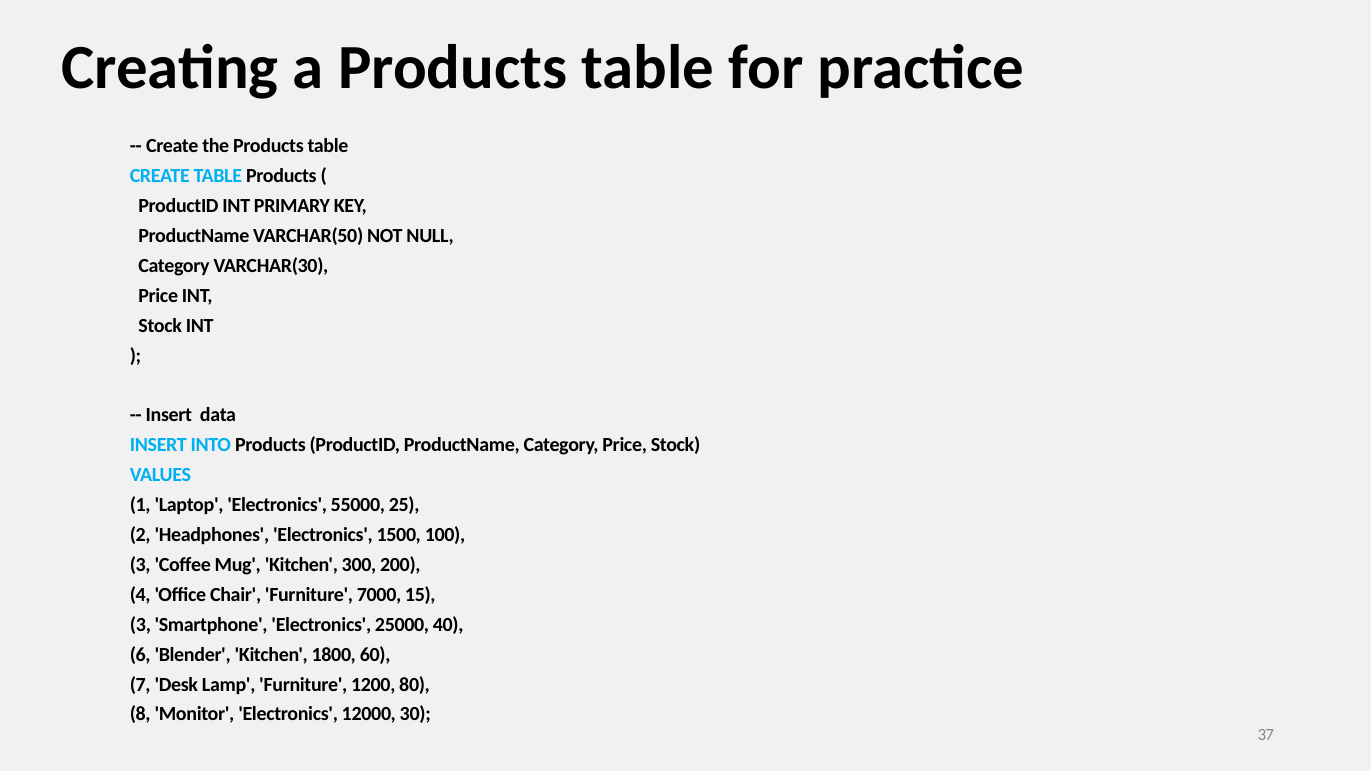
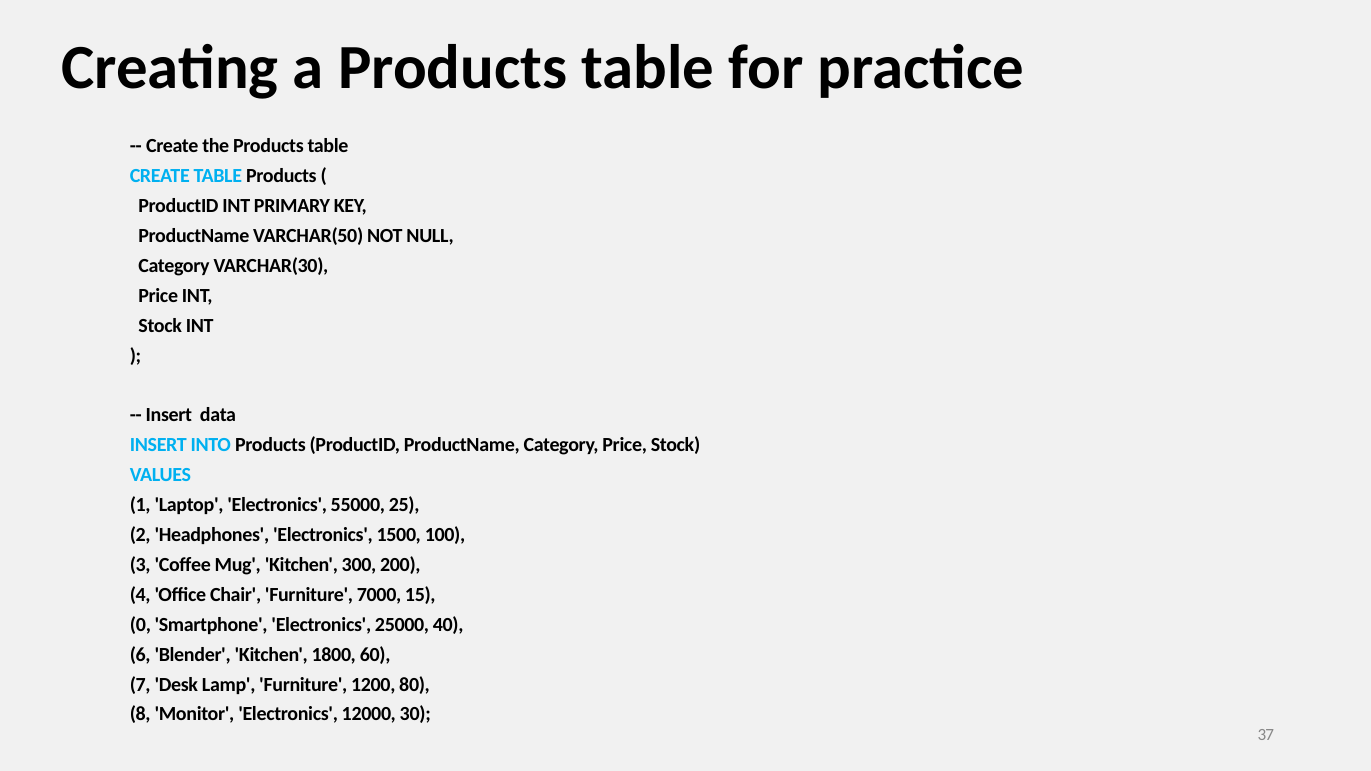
3: 3 -> 0 (140, 625)
